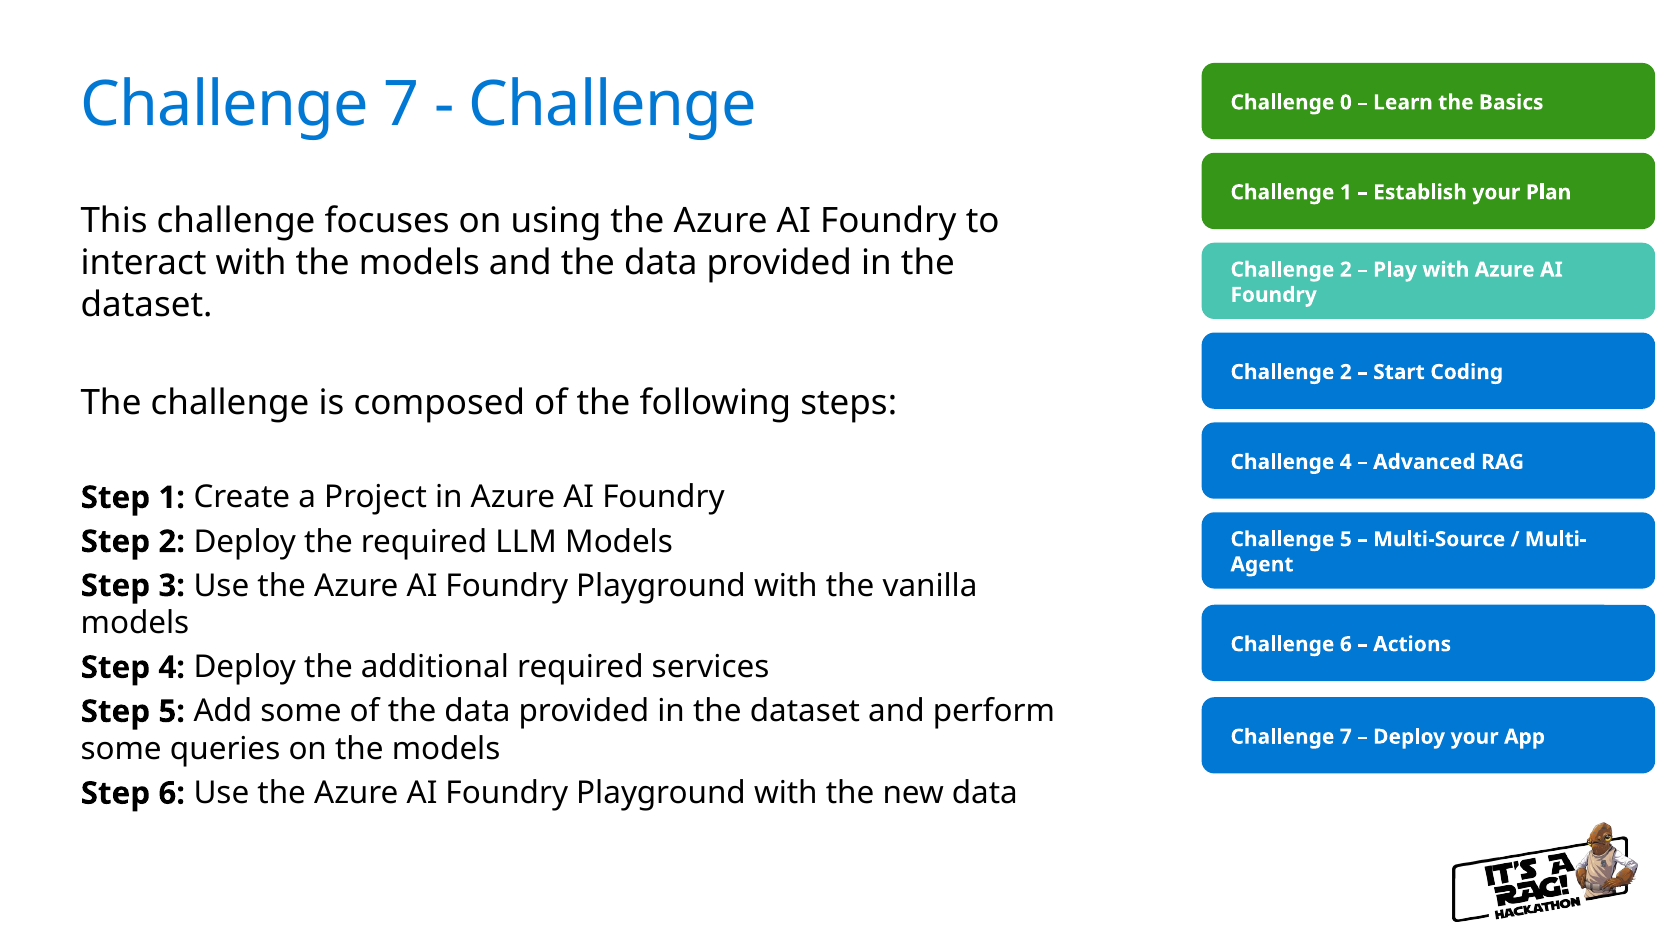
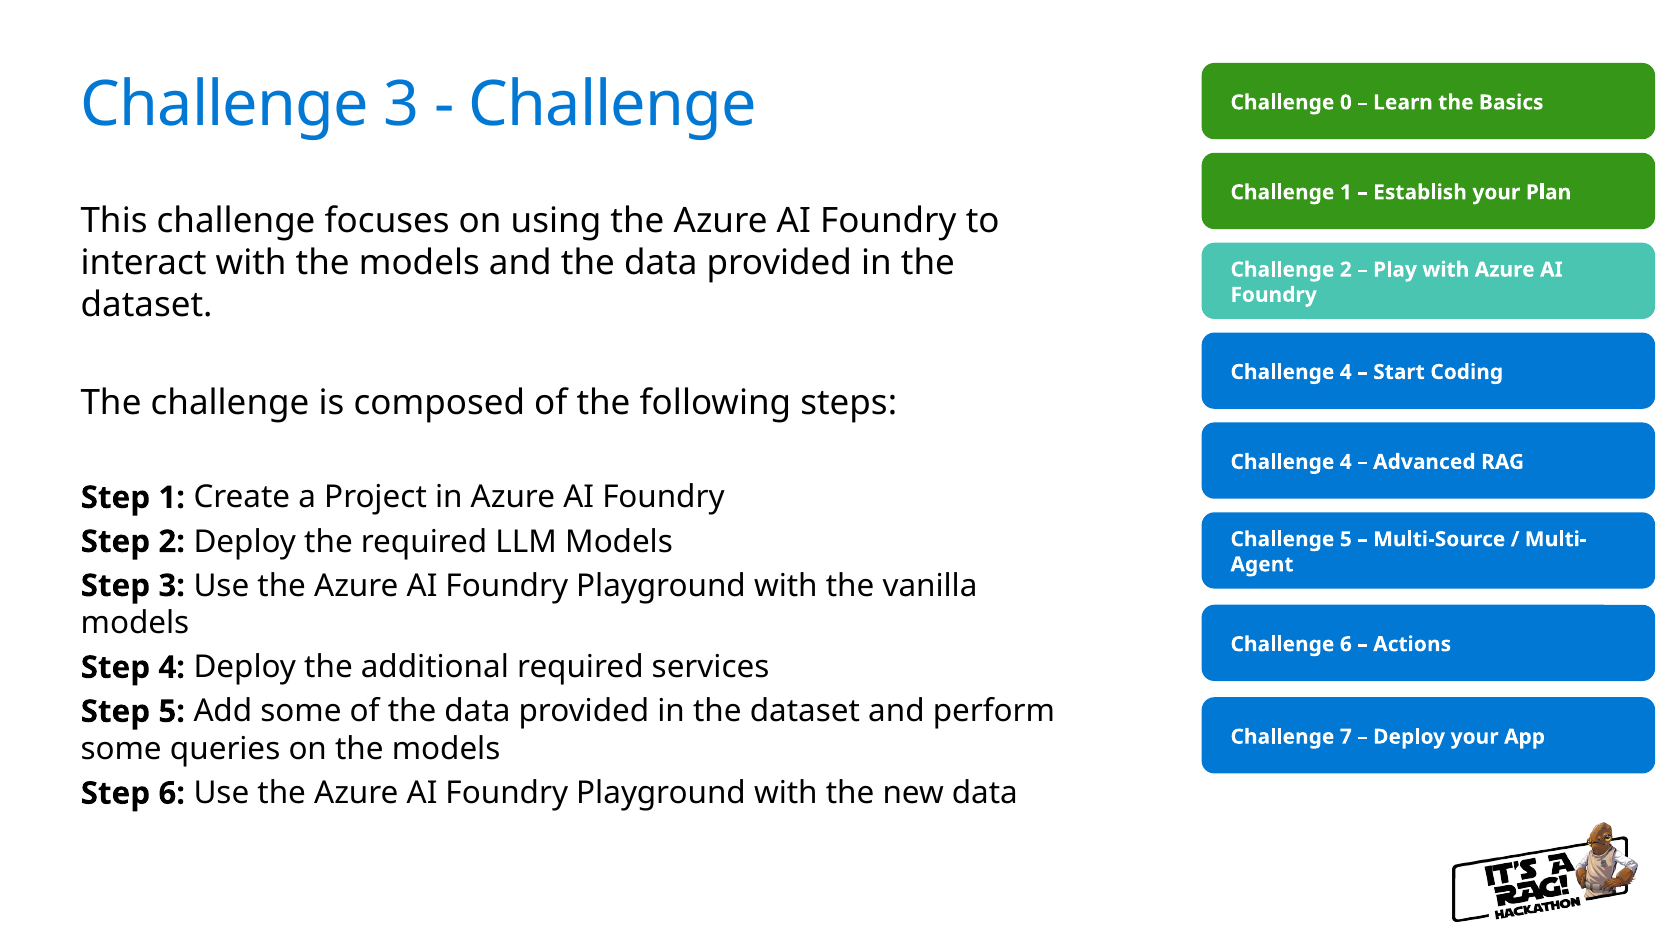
7: 7 -> 3 (401, 105)
2: 2 -> 4 (1346, 372)
